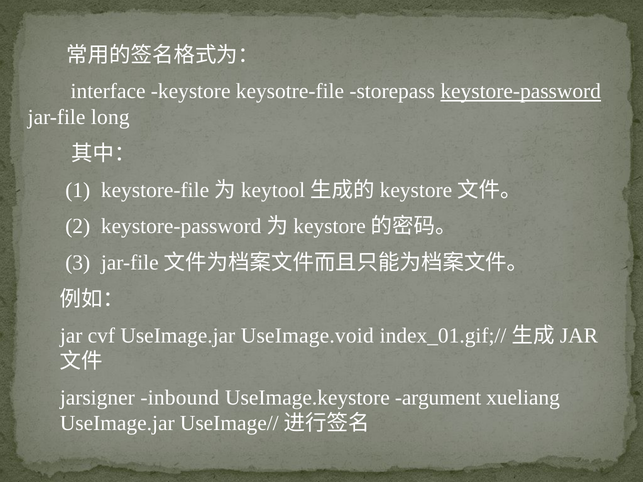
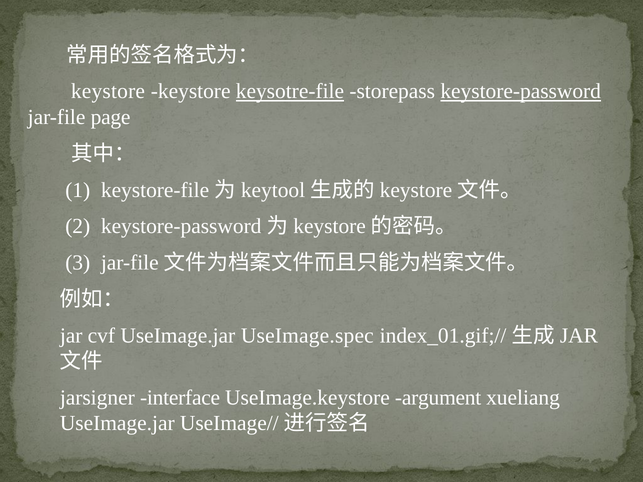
interface: interface -> keystore (108, 91)
keysotre-file underline: none -> present (290, 91)
long: long -> page (111, 117)
UseImage.void: UseImage.void -> UseImage.spec (307, 336)
inbound: inbound -> interface (180, 398)
